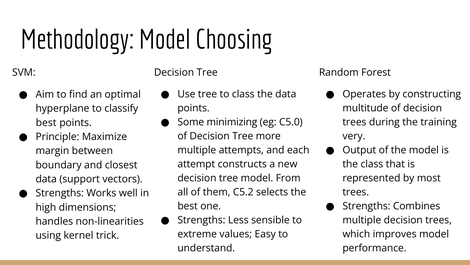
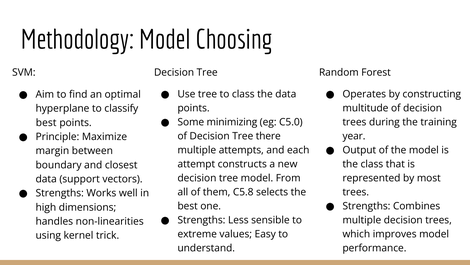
more: more -> there (268, 136)
very: very -> year (354, 136)
C5.2: C5.2 -> C5.8 (243, 192)
